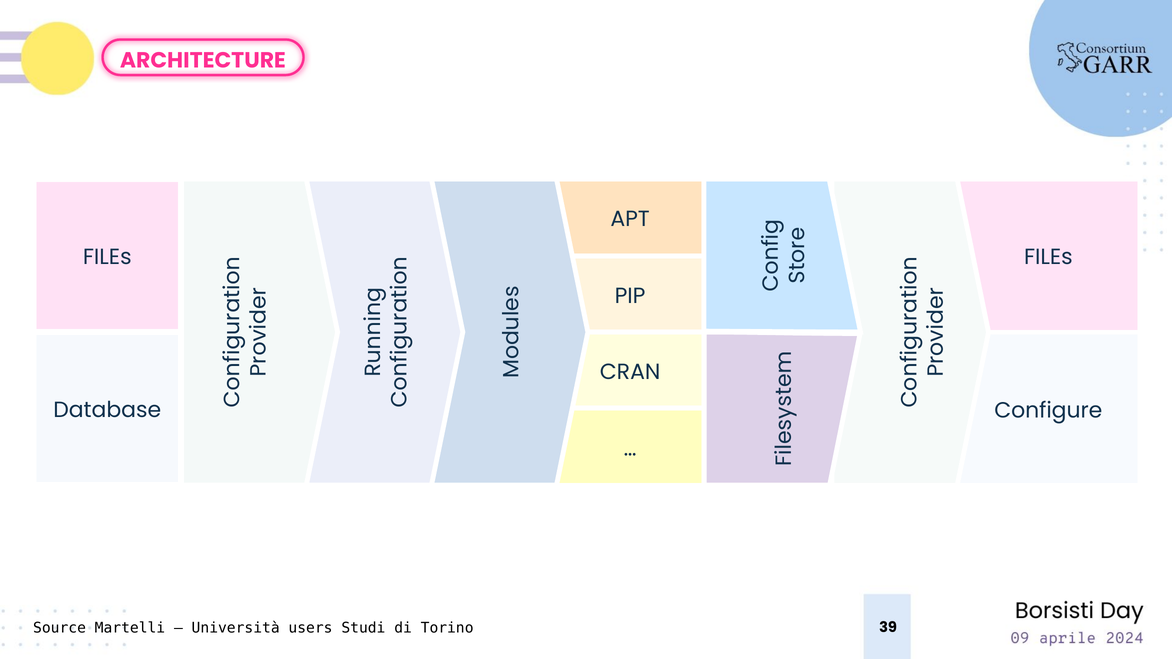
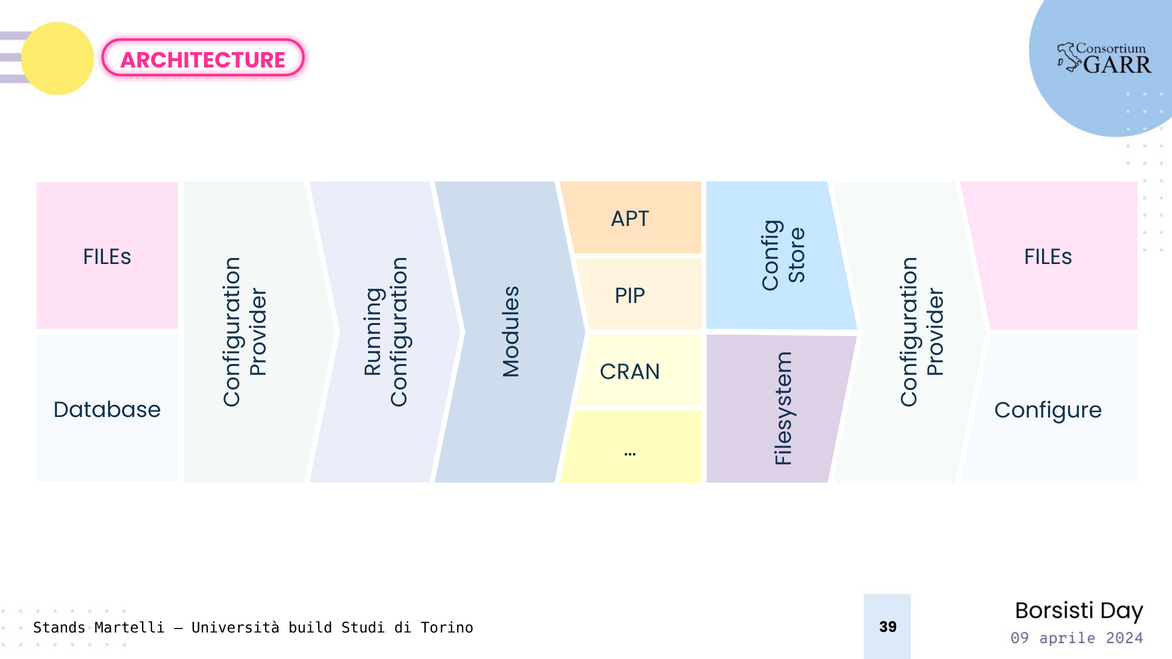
Source: Source -> Stands (60, 628)
users: users -> build (310, 628)
